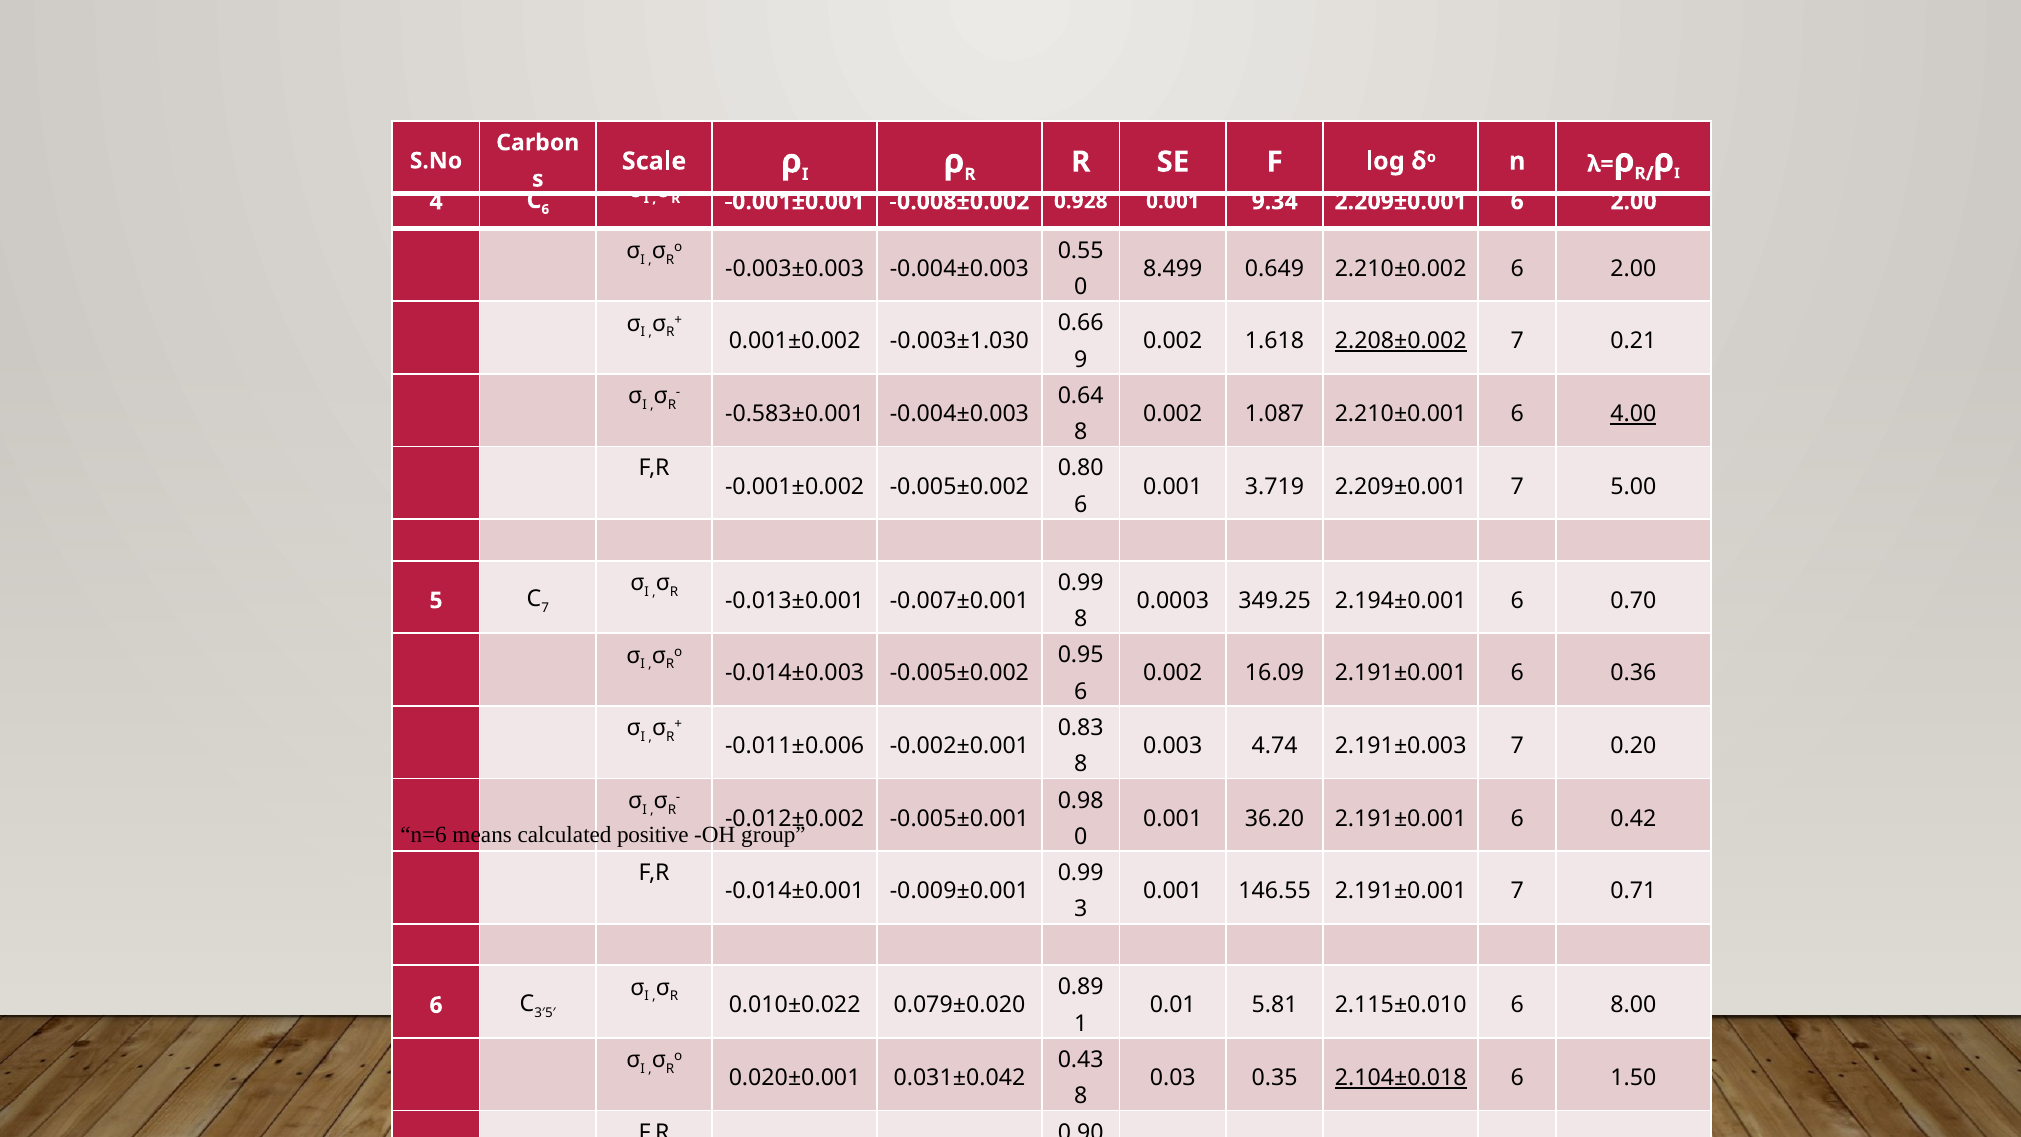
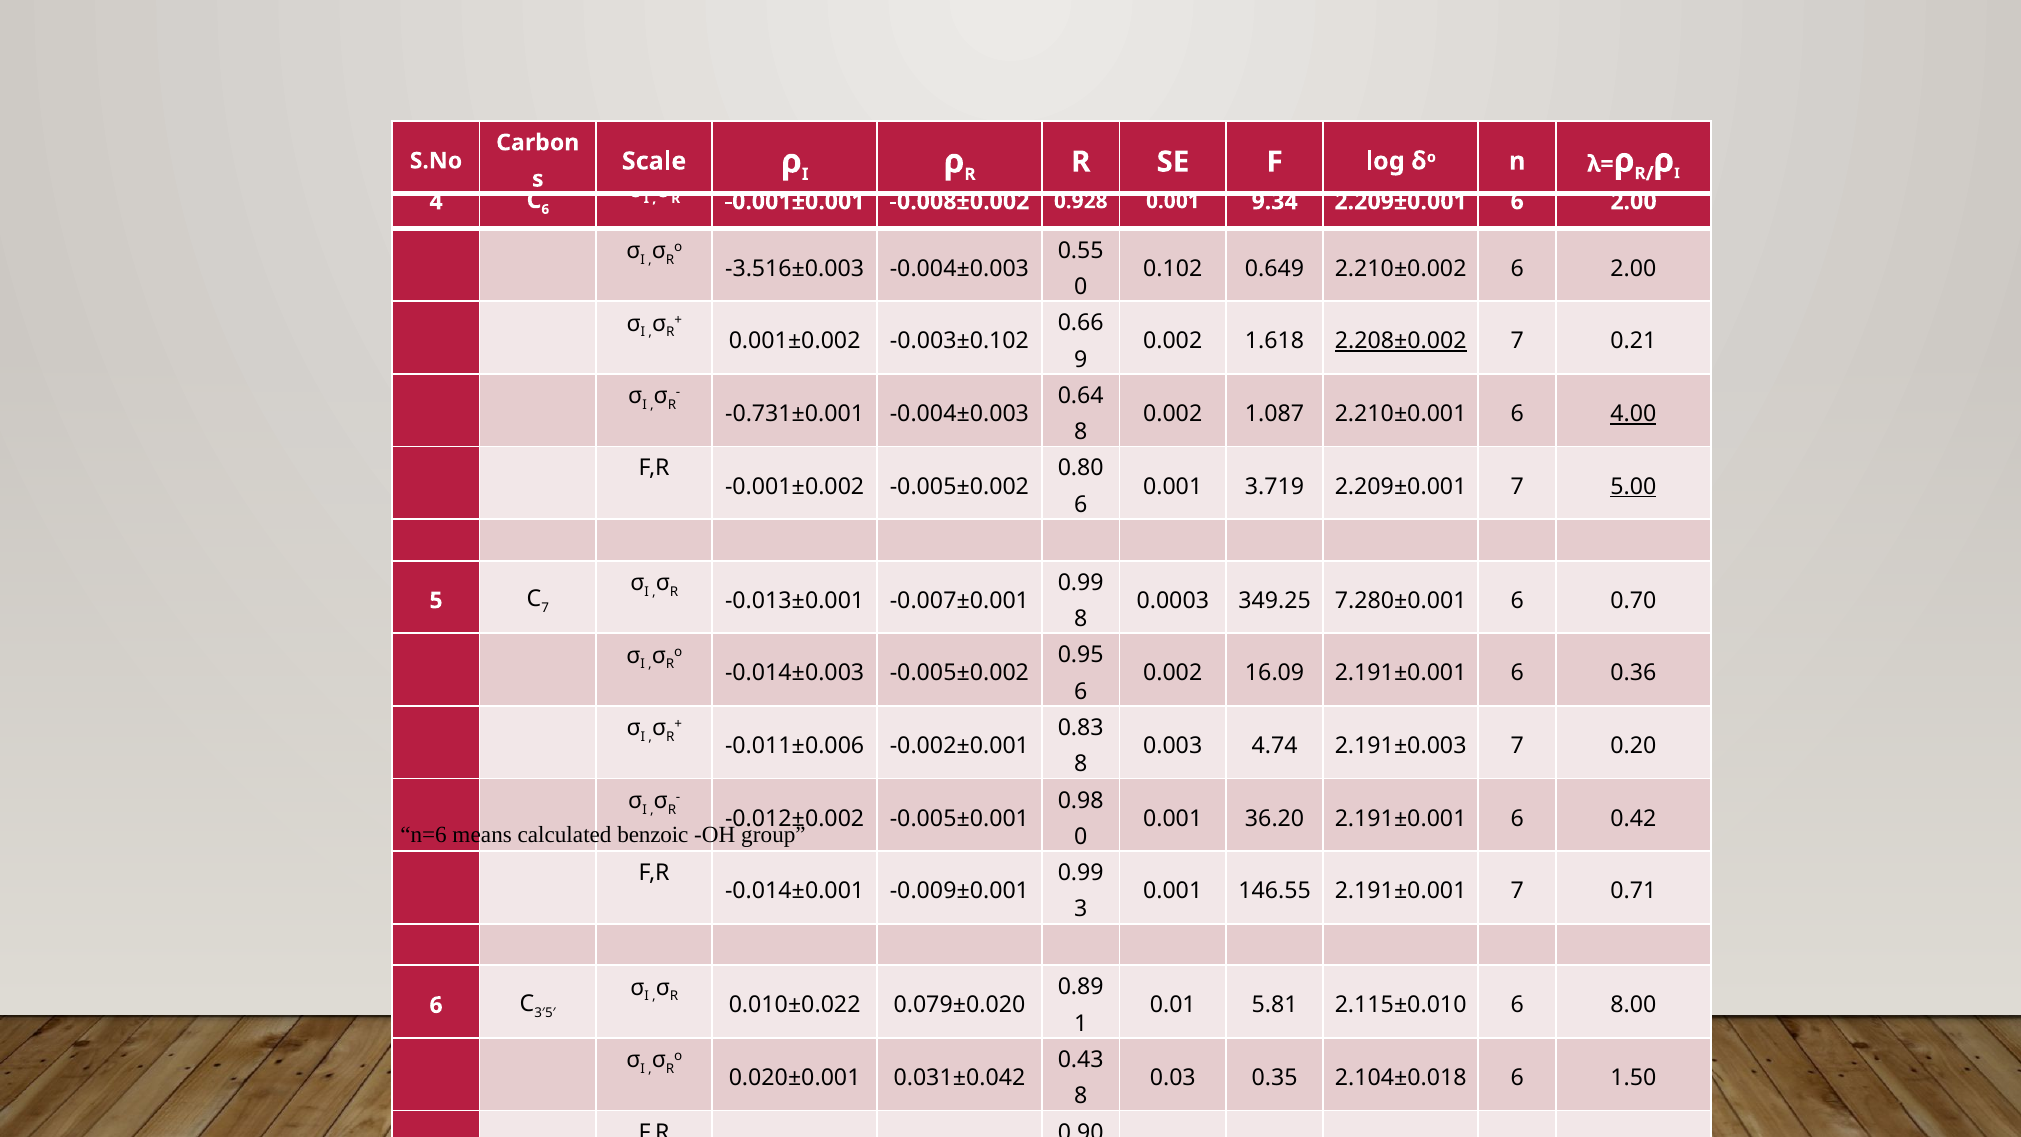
-0.003±0.003: -0.003±0.003 -> -3.516±0.003 (795, 269)
8.499: 8.499 -> 0.102 (1173, 269)
-0.003±1.030: -0.003±1.030 -> -0.003±0.102 (959, 341)
-0.583±0.001: -0.583±0.001 -> -0.731±0.001 (795, 414)
5.00 underline: none -> present (1633, 486)
2.194±0.001: 2.194±0.001 -> 7.280±0.001 (1401, 601)
positive: positive -> benzoic (653, 834)
2.104±0.018 underline: present -> none (1401, 1078)
